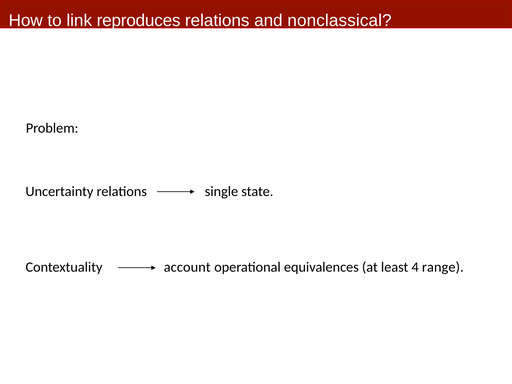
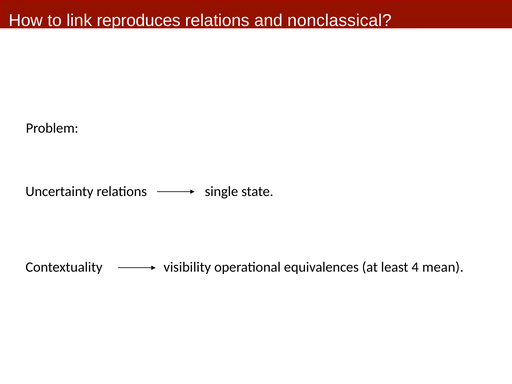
account: account -> visibility (187, 267)
range: range -> mean (443, 267)
